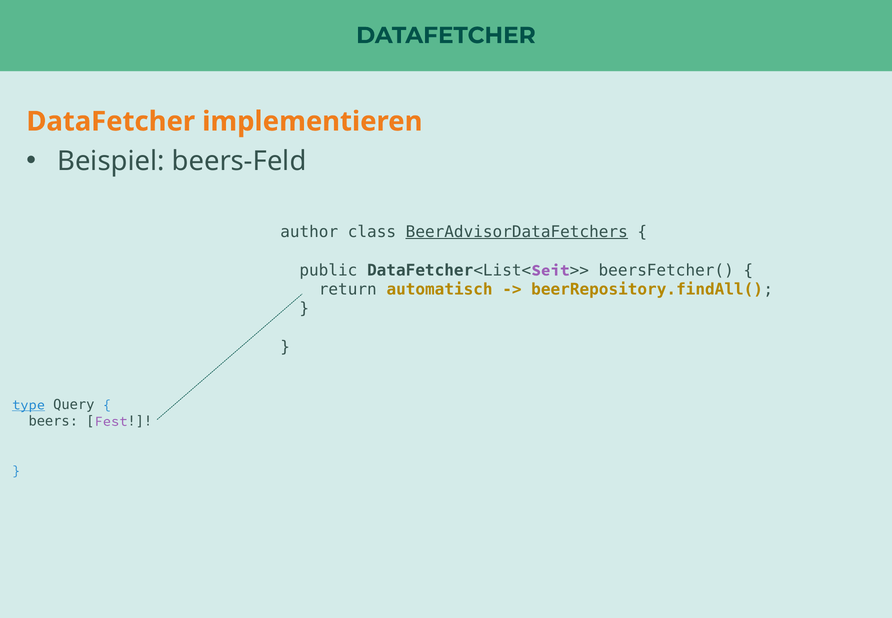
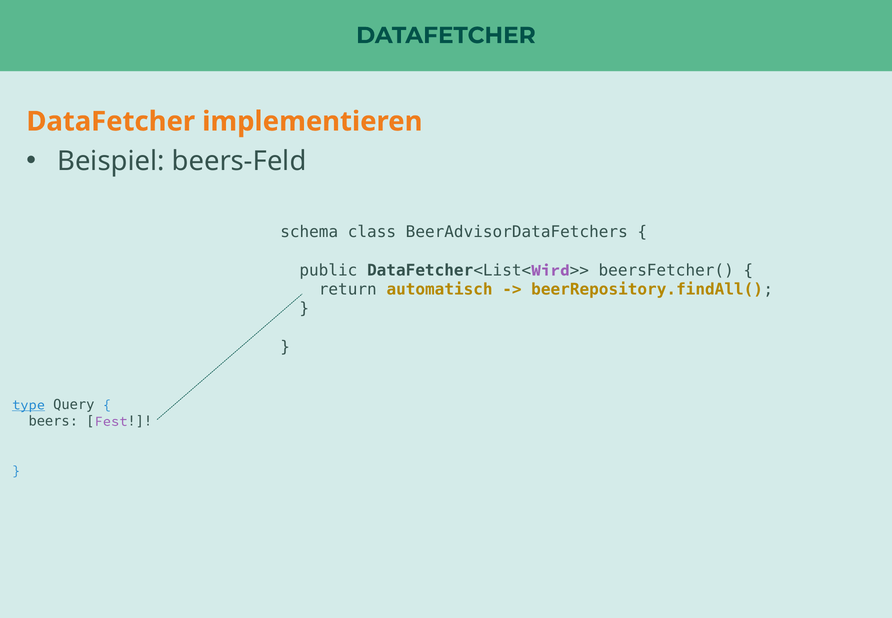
author: author -> schema (309, 232)
BeerAdvisorDataFetchers underline: present -> none (517, 232)
Seit: Seit -> Wird (550, 270)
